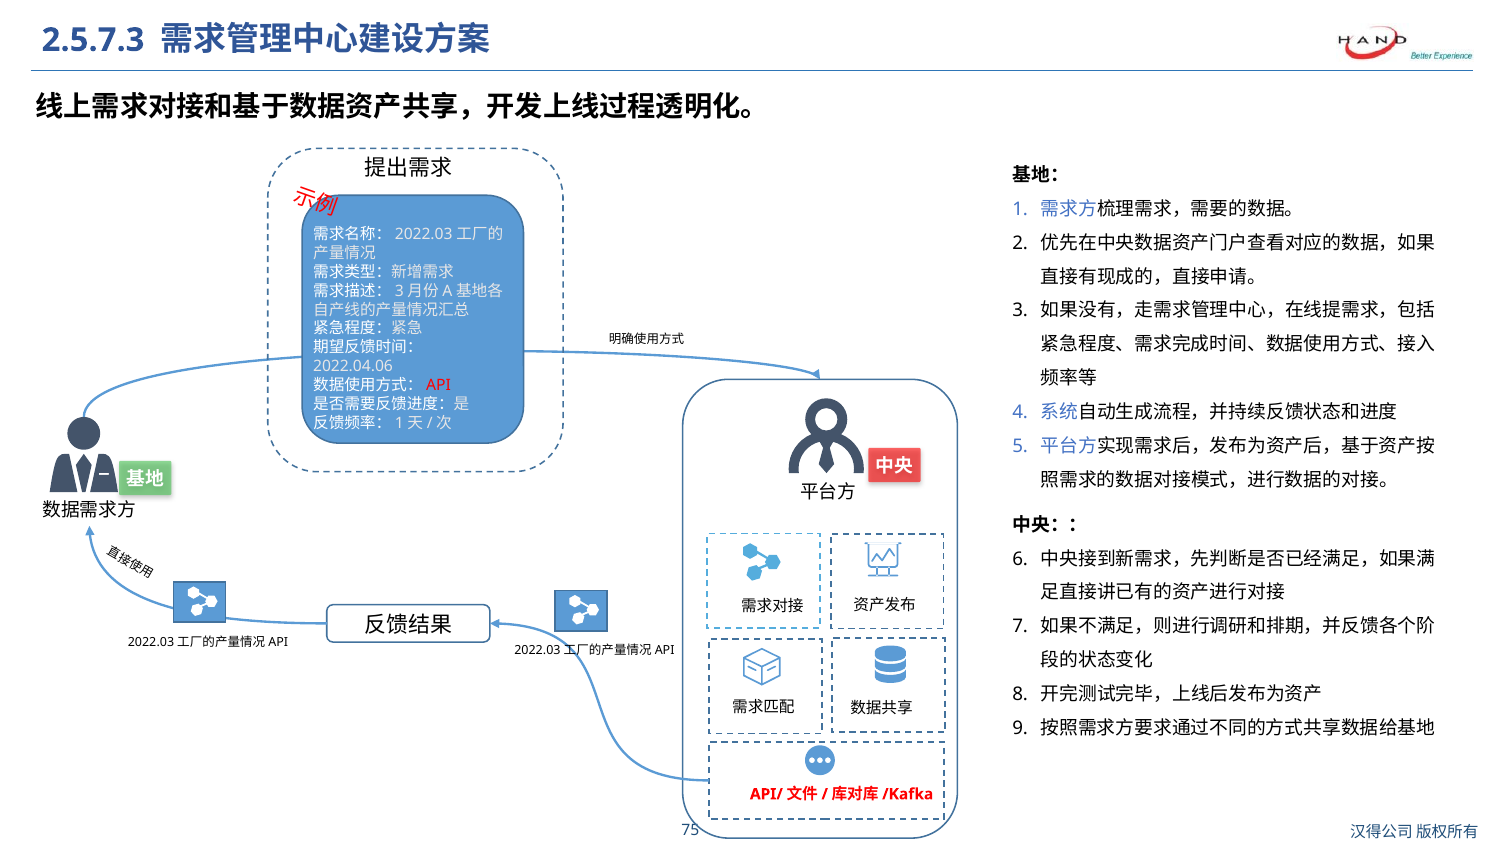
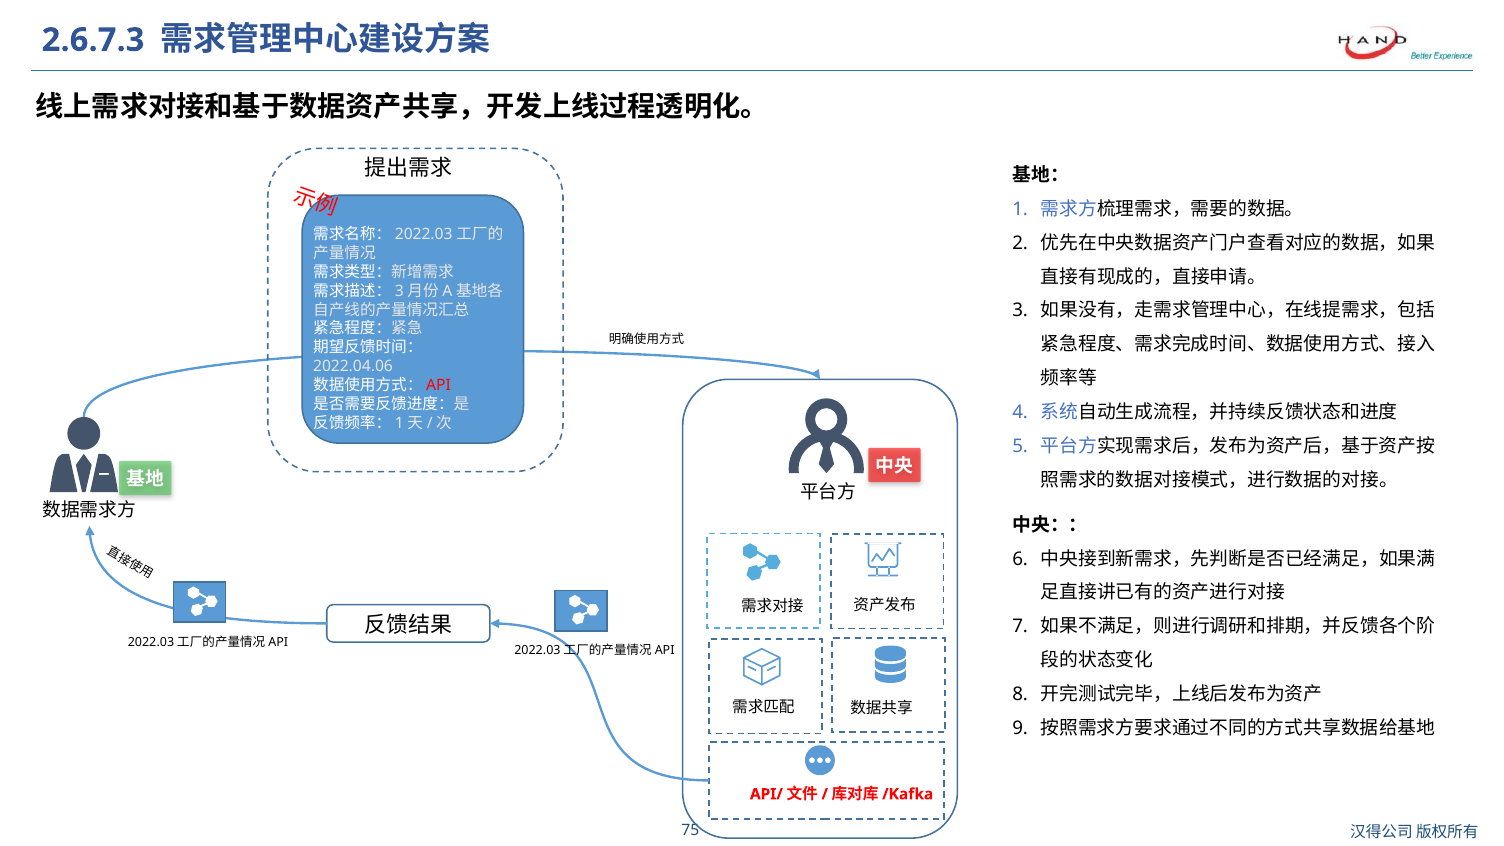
2.5.7.3: 2.5.7.3 -> 2.6.7.3 (93, 40)
